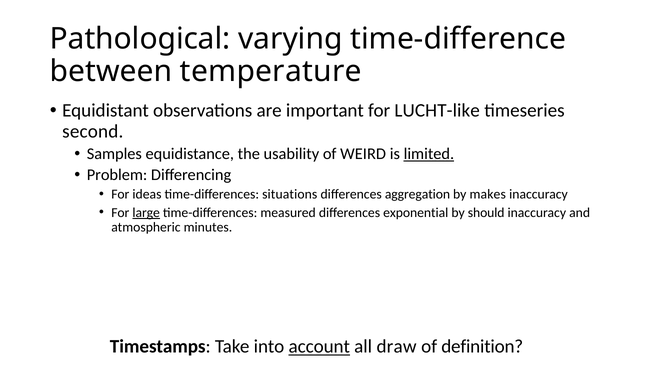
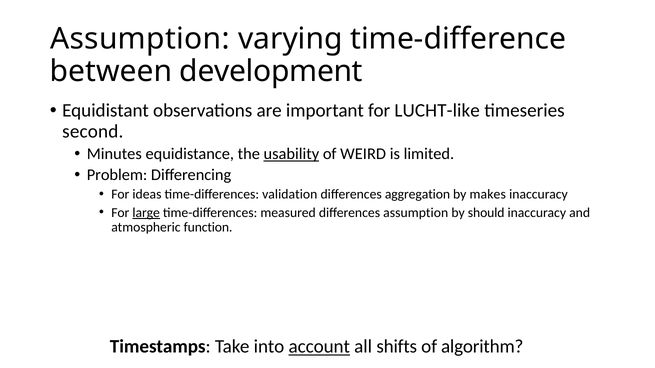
Pathological: Pathological -> Assumption (140, 39)
temperature: temperature -> development (271, 71)
Samples: Samples -> Minutes (114, 154)
usability underline: none -> present (291, 154)
limited underline: present -> none (429, 154)
situations: situations -> validation (290, 195)
differences exponential: exponential -> assumption (416, 213)
minutes: minutes -> function (208, 228)
draw: draw -> shifts (397, 347)
definition: definition -> algorithm (482, 347)
